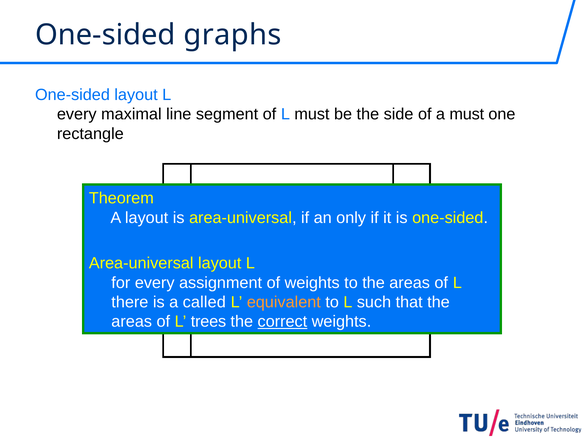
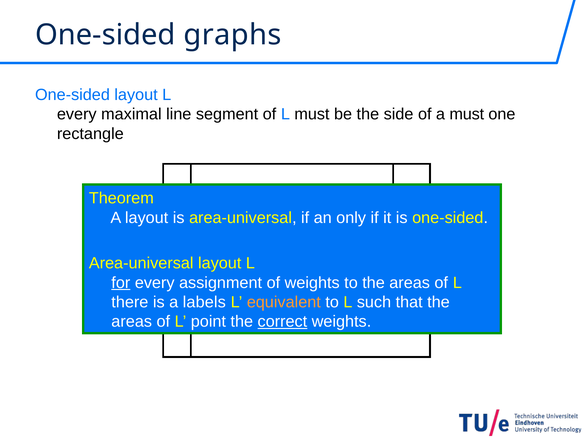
for underline: none -> present (121, 283)
called: called -> labels (204, 302)
trees: trees -> point (208, 322)
